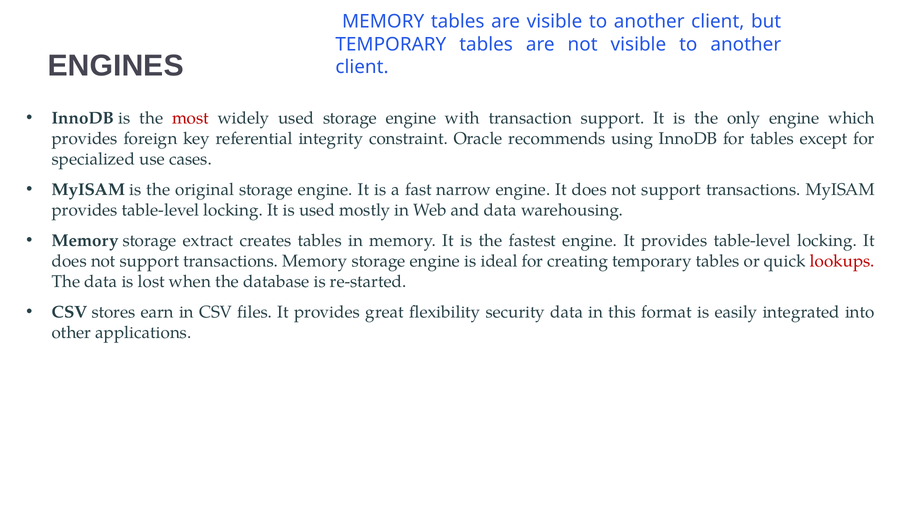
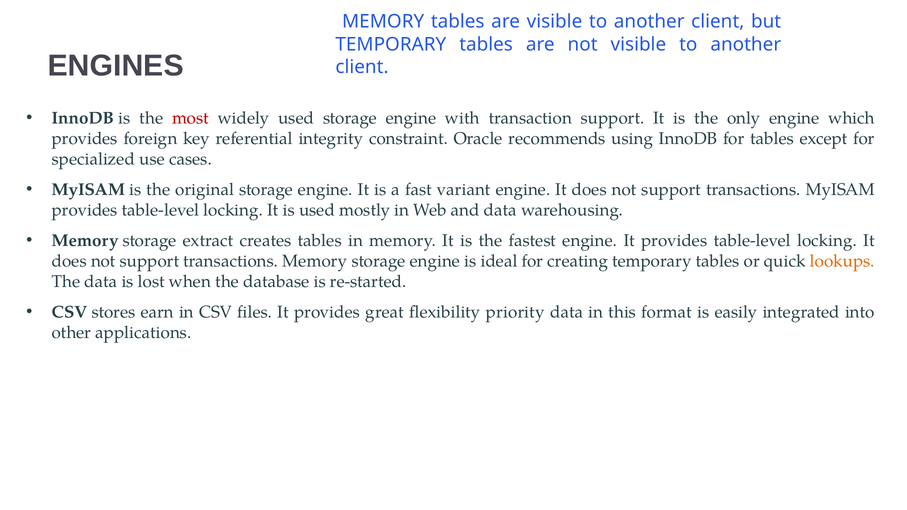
narrow: narrow -> variant (464, 190)
lookups colour: red -> orange (842, 261)
security: security -> priority (515, 312)
